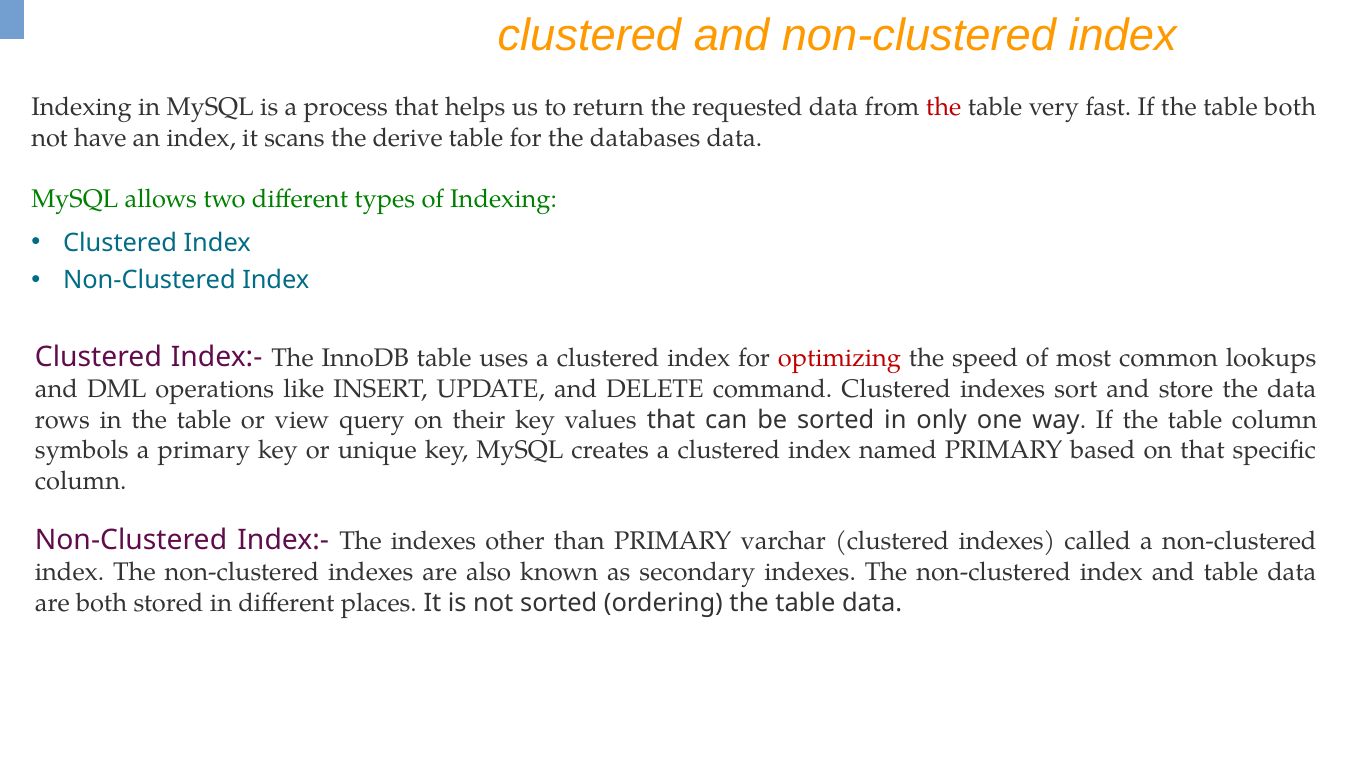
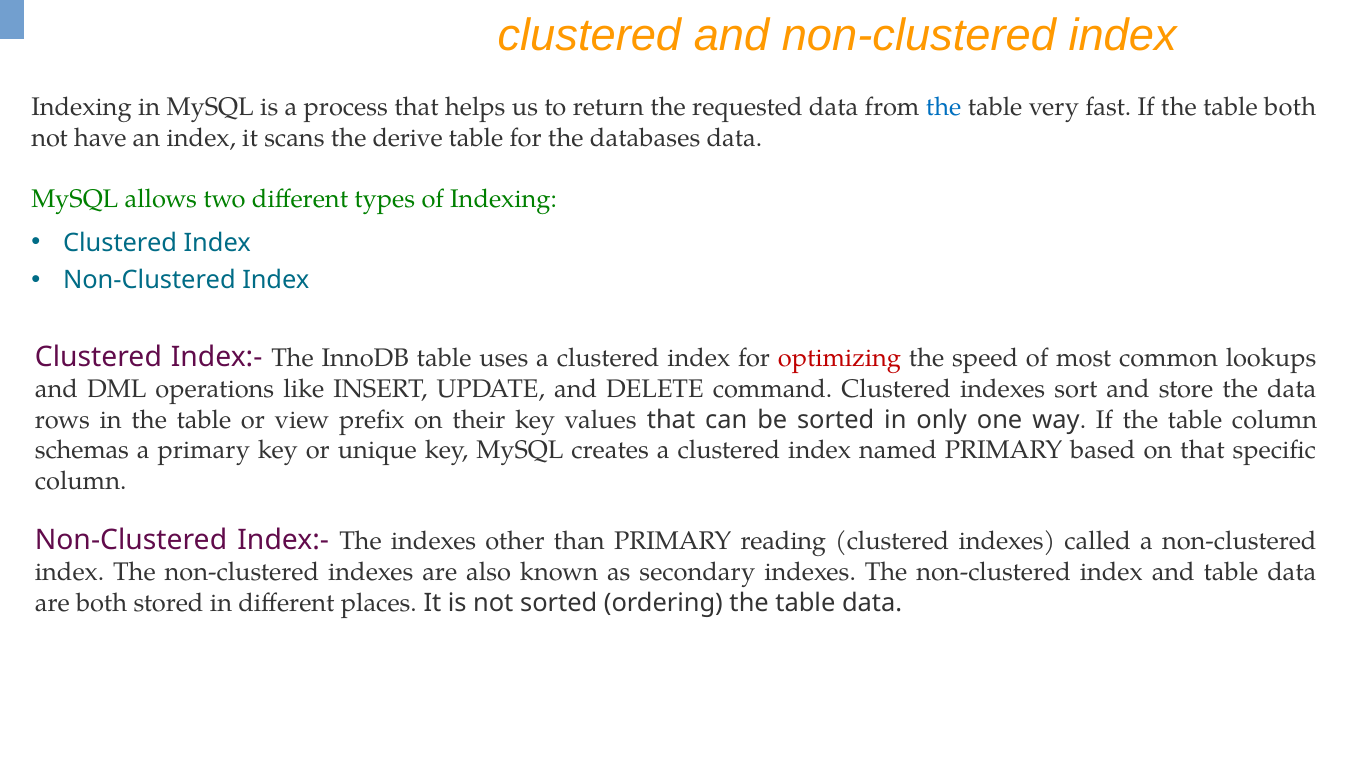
the colour: red -> blue (944, 107)
query: query -> prefix (372, 420)
symbols: symbols -> schemas (82, 451)
varchar: varchar -> reading (783, 542)
